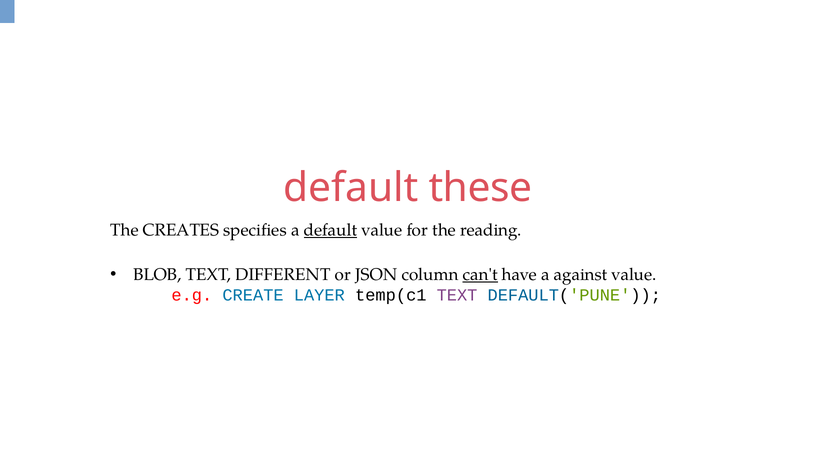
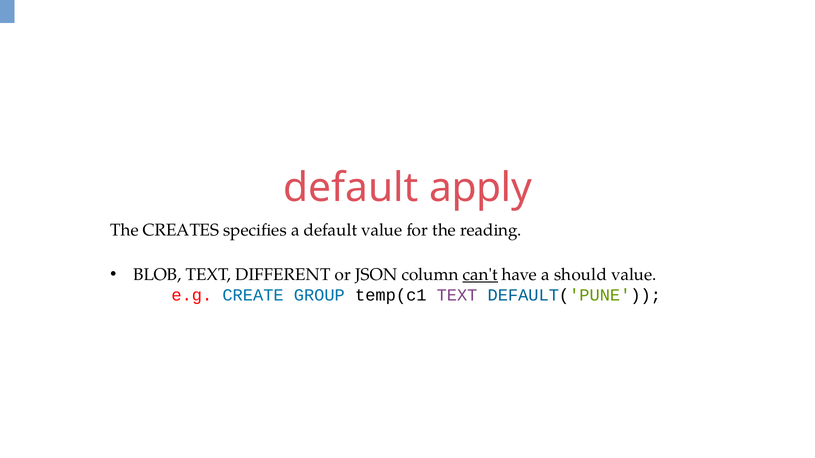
these: these -> apply (480, 188)
default underline: present -> none (331, 230)
against: against -> should (580, 275)
LAYER: LAYER -> GROUP (319, 295)
